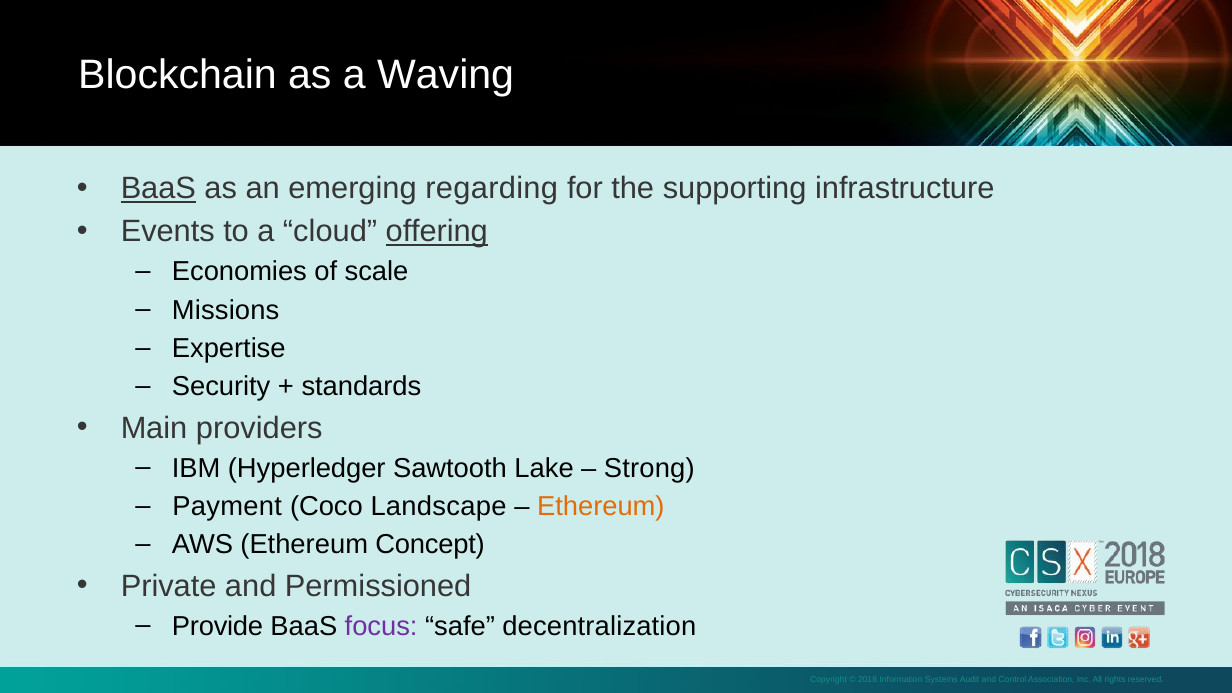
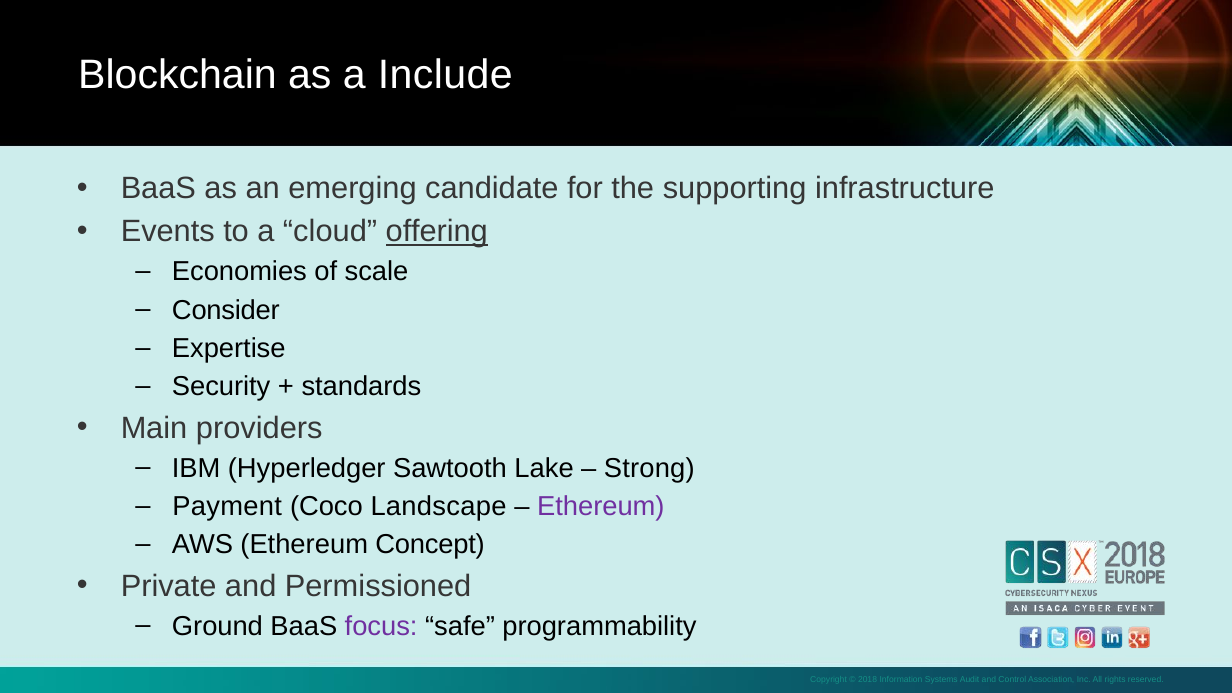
Waving: Waving -> Include (445, 75)
BaaS underline: present -> none (158, 189)
regarding: regarding -> candidate (492, 189)
Missions: Missions -> Consider (226, 310)
Ethereum colour: orange -> purple (601, 507)
Provide: Provide -> Ground (217, 626)
decentralization: decentralization -> programmability (599, 626)
